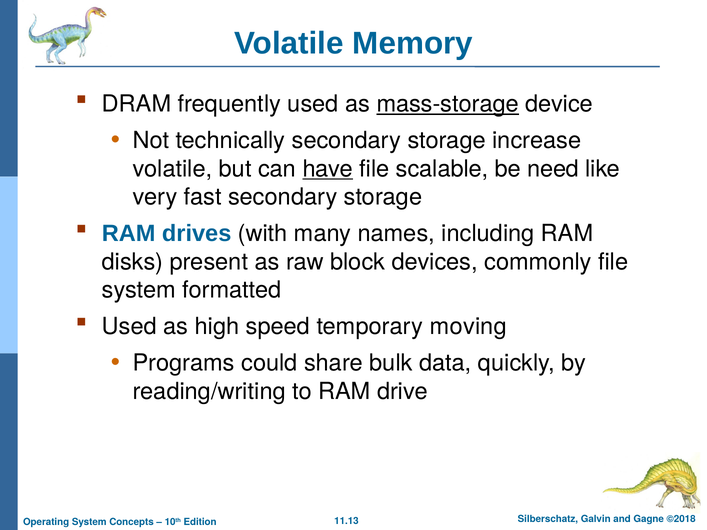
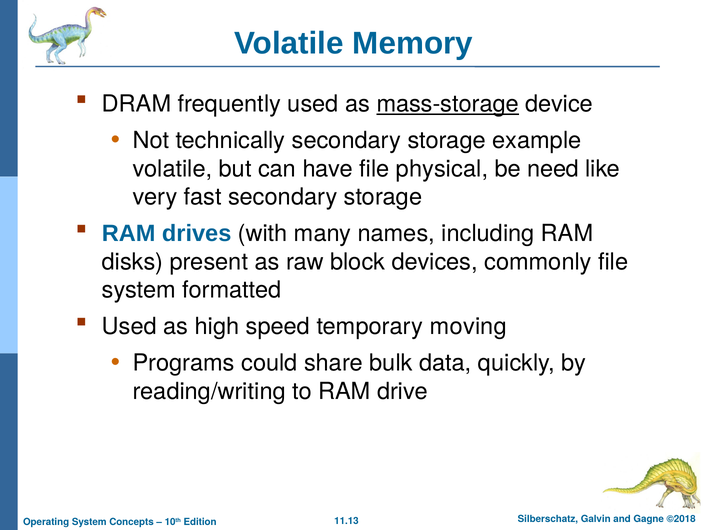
increase: increase -> example (537, 141)
have underline: present -> none (328, 169)
scalable: scalable -> physical (442, 169)
